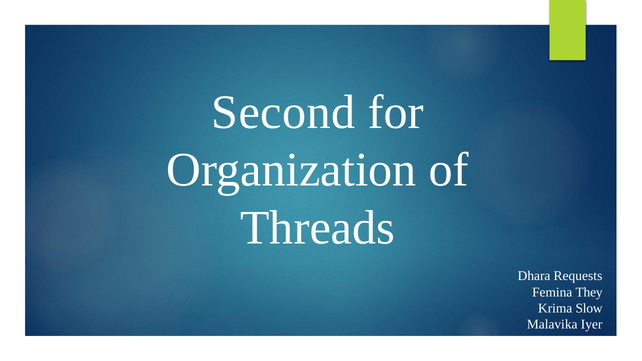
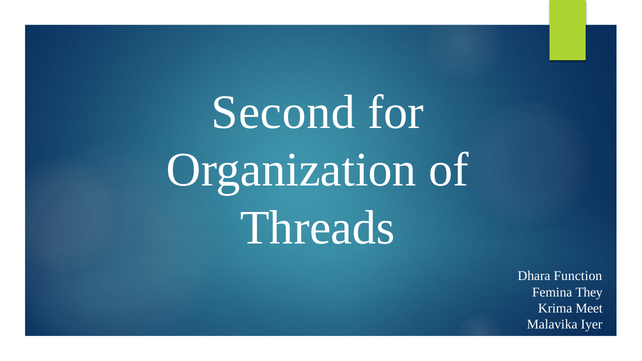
Requests: Requests -> Function (578, 276)
Slow: Slow -> Meet (589, 308)
